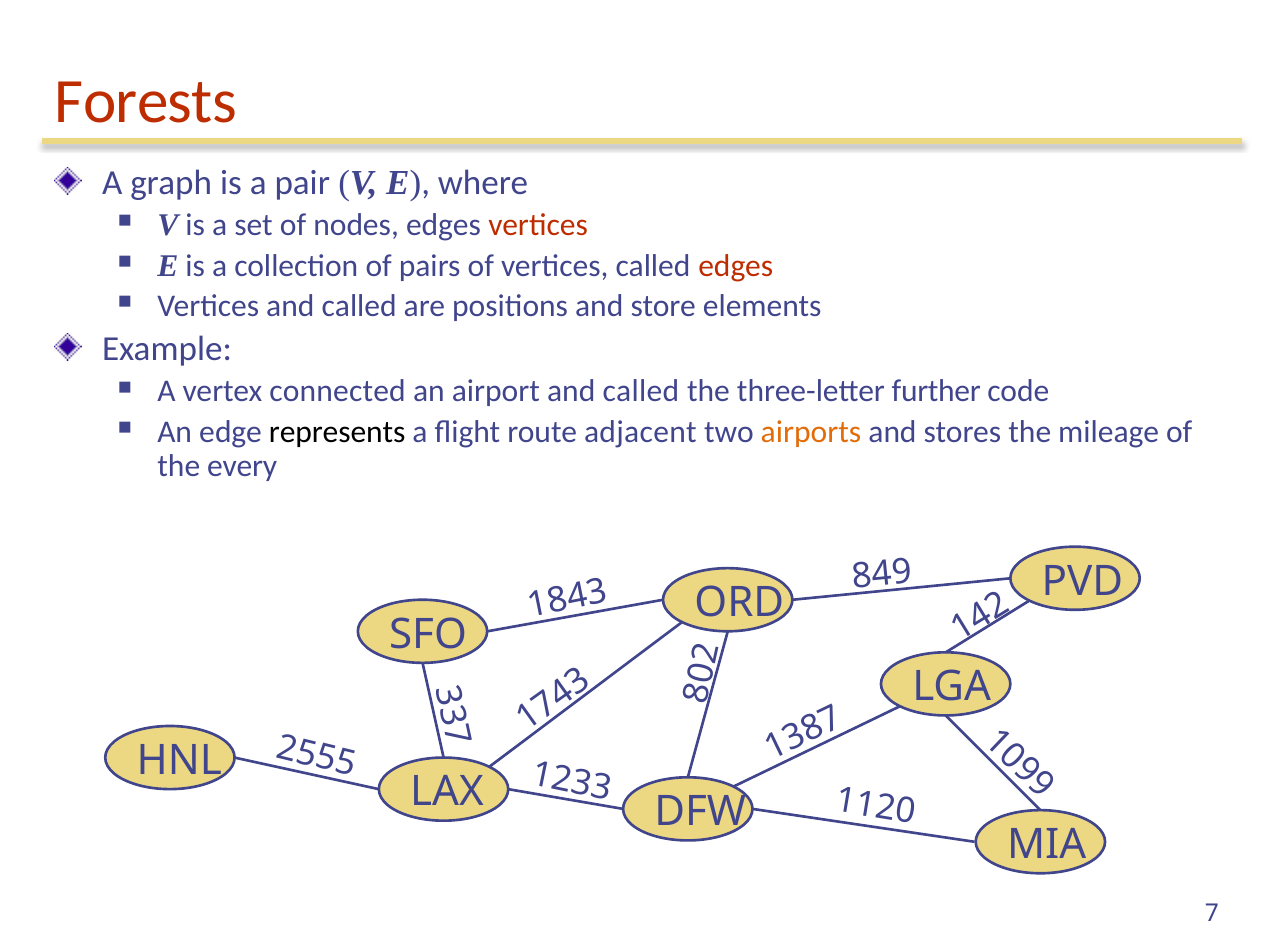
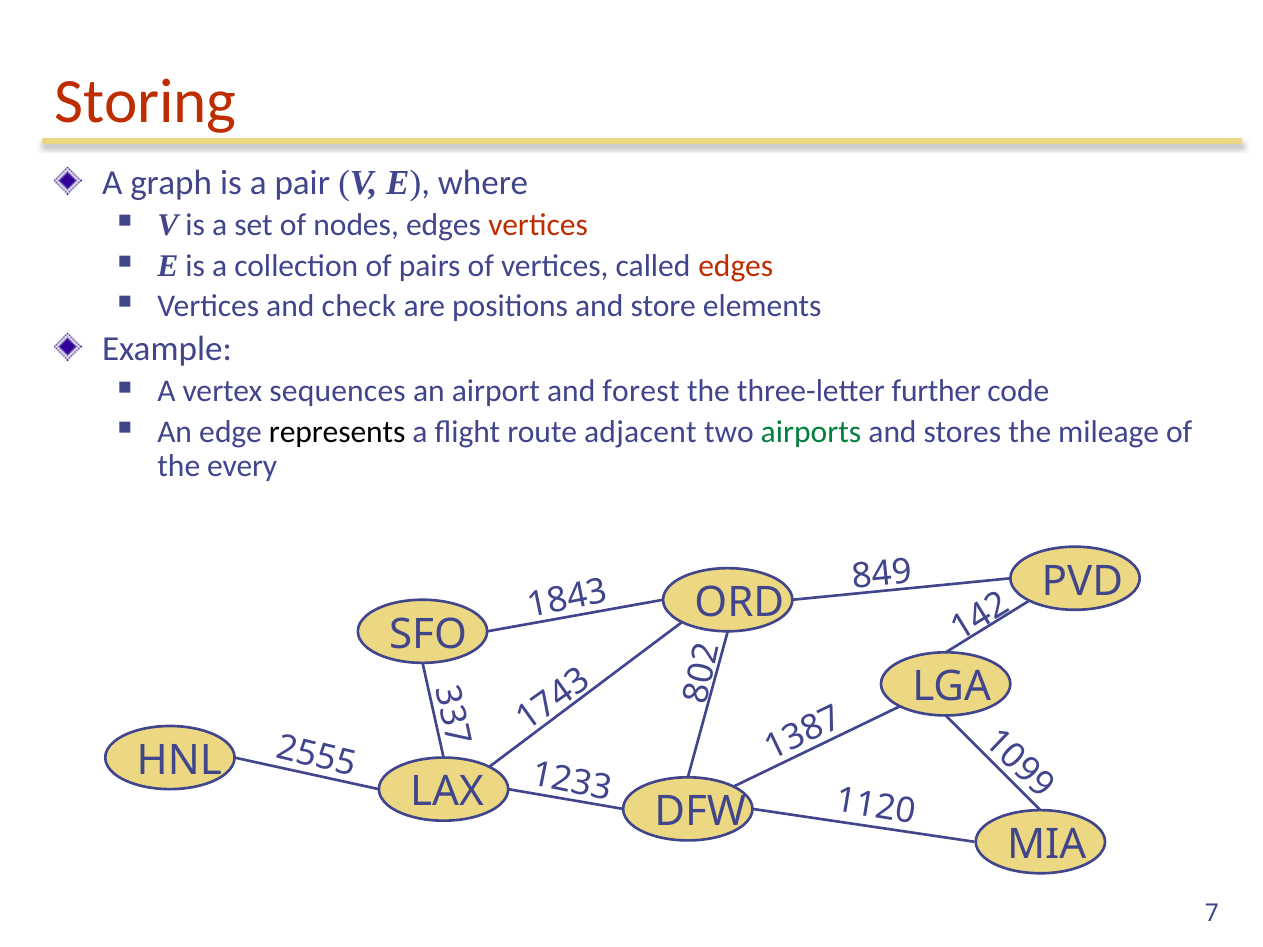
Forests: Forests -> Storing (146, 101)
Vertices and called: called -> check (359, 306)
connected: connected -> sequences (338, 391)
airport and called: called -> forest (641, 391)
airports colour: orange -> green (811, 432)
